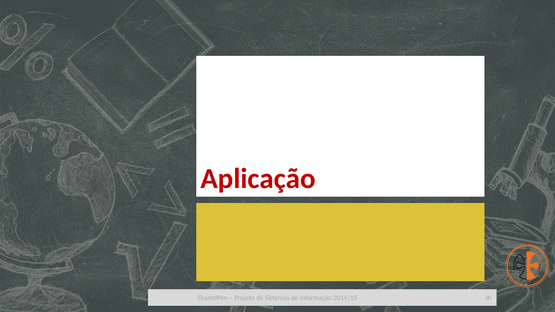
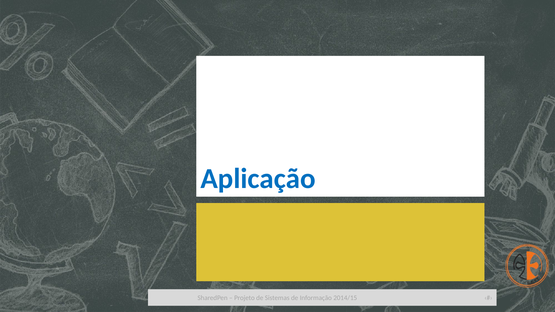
Aplicação colour: red -> blue (258, 179)
